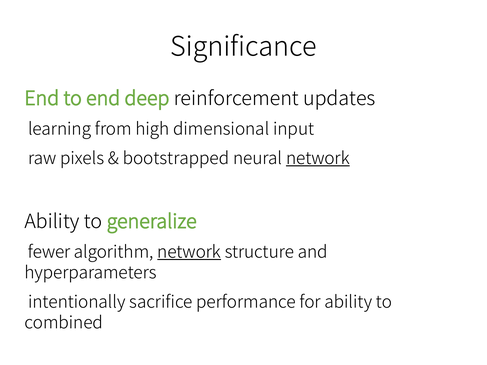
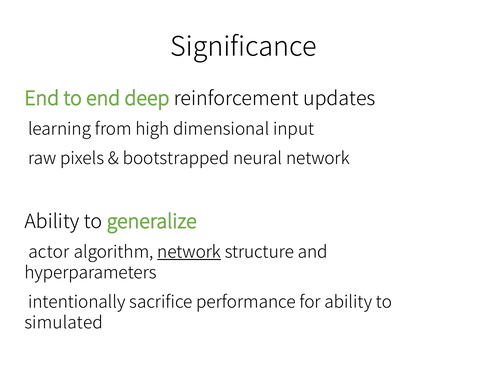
network underline: present -> none (318, 159)
fewer: fewer -> actor (49, 252)
combined: combined -> simulated (64, 323)
